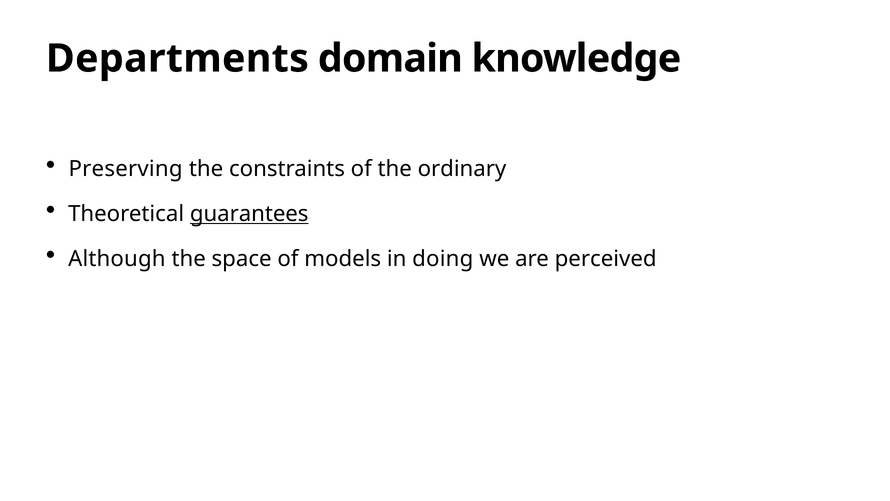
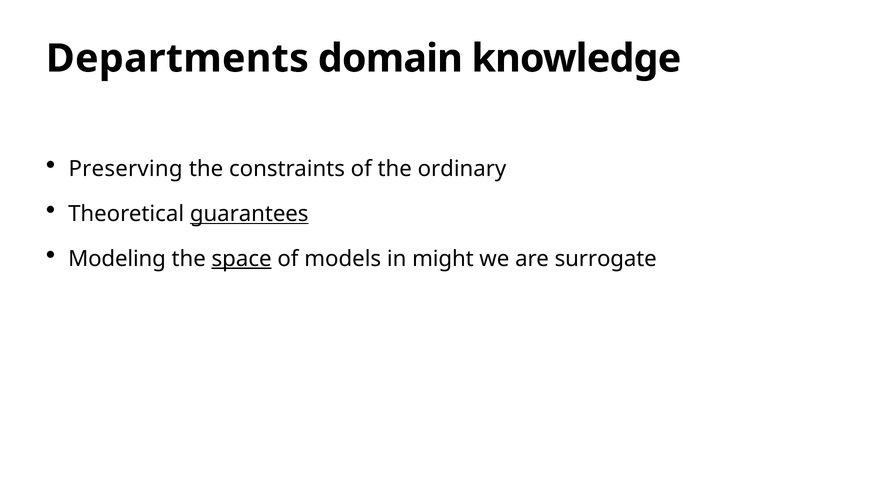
Although: Although -> Modeling (117, 259)
space underline: none -> present (242, 259)
doing: doing -> might (443, 259)
perceived: perceived -> surrogate (606, 259)
